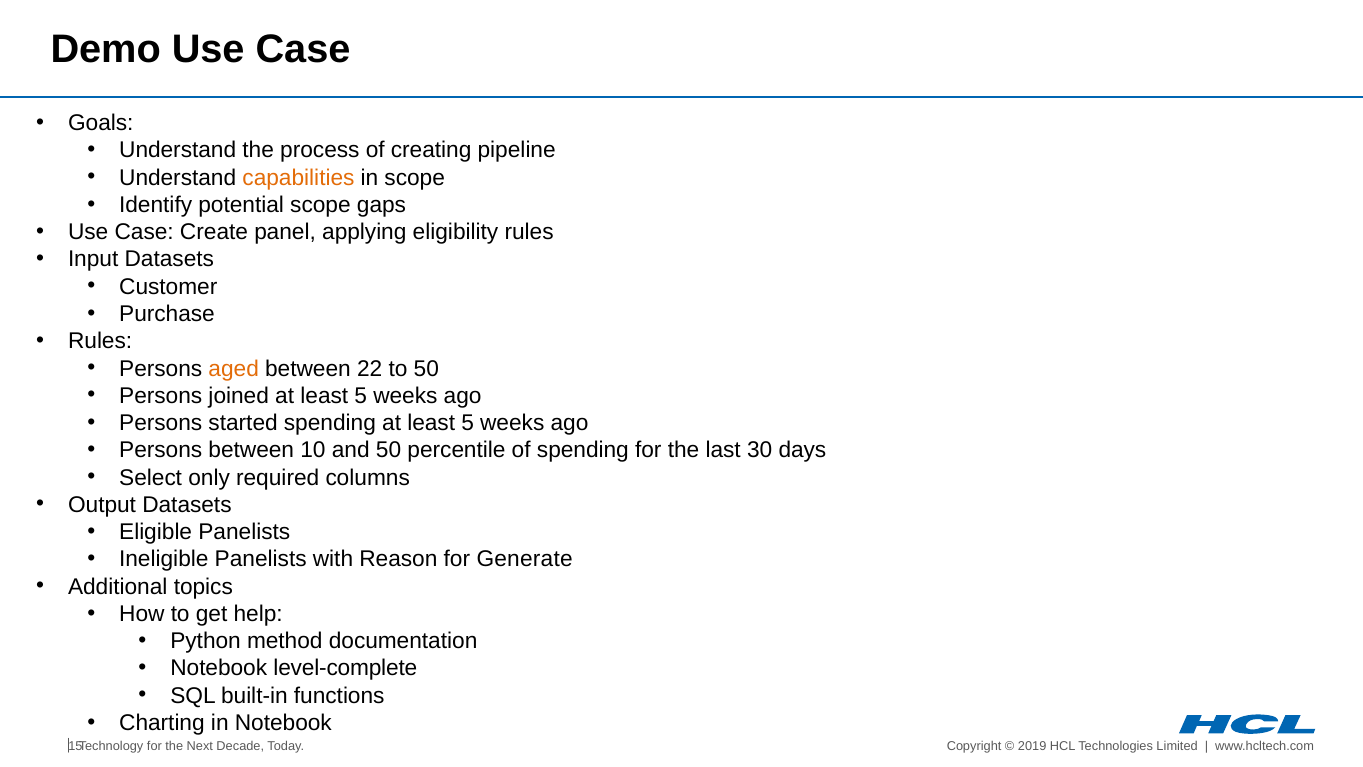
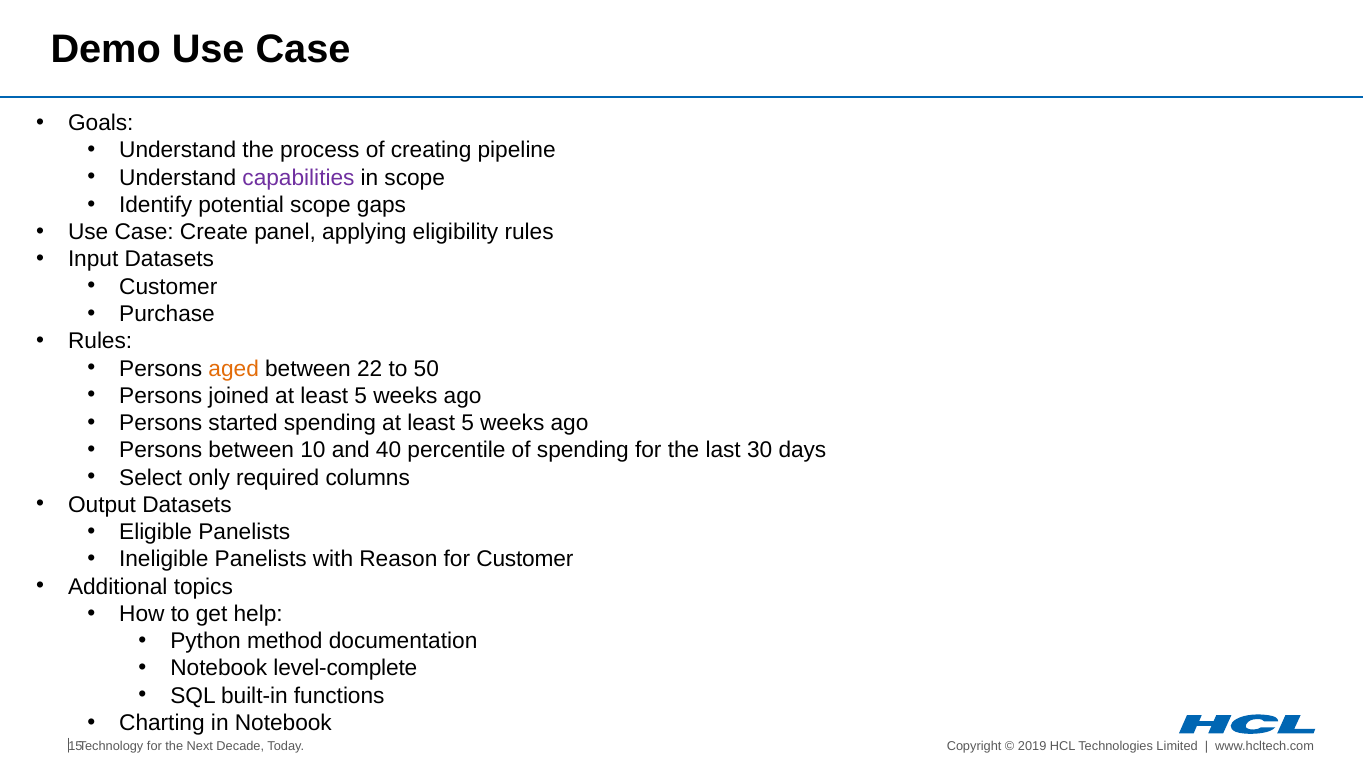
capabilities colour: orange -> purple (298, 178)
and 50: 50 -> 40 (389, 450)
for Generate: Generate -> Customer (525, 559)
